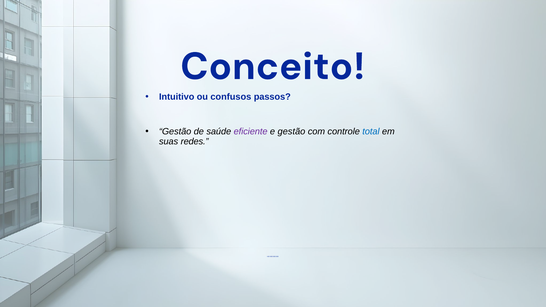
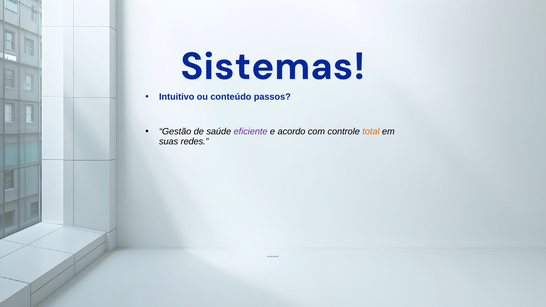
Conceito: Conceito -> Sistemas (273, 67)
confusos: confusos -> conteúdo (231, 97)
e gestão: gestão -> acordo (292, 132)
total colour: blue -> orange (371, 132)
